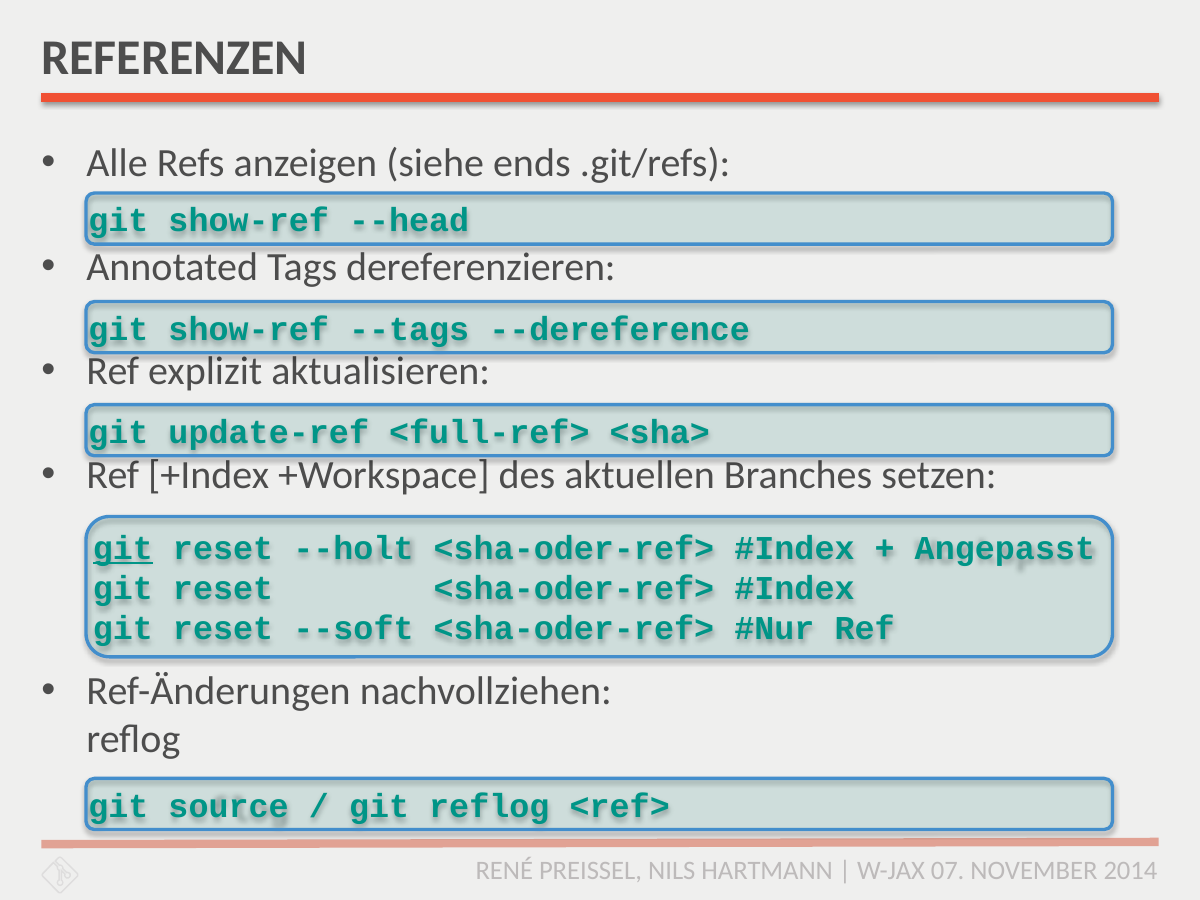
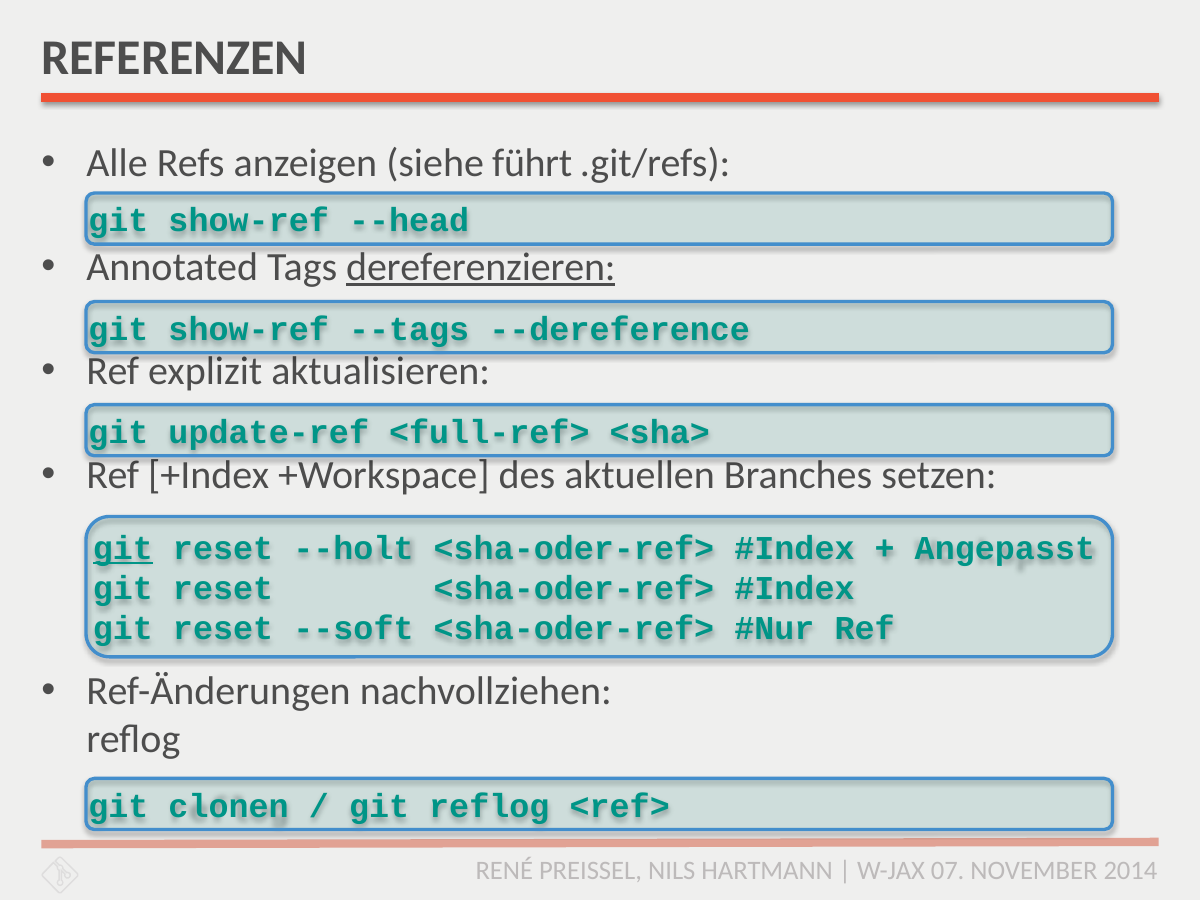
ends: ends -> führt (532, 163)
dereferenzieren underline: none -> present (481, 267)
source: source -> clonen (229, 806)
